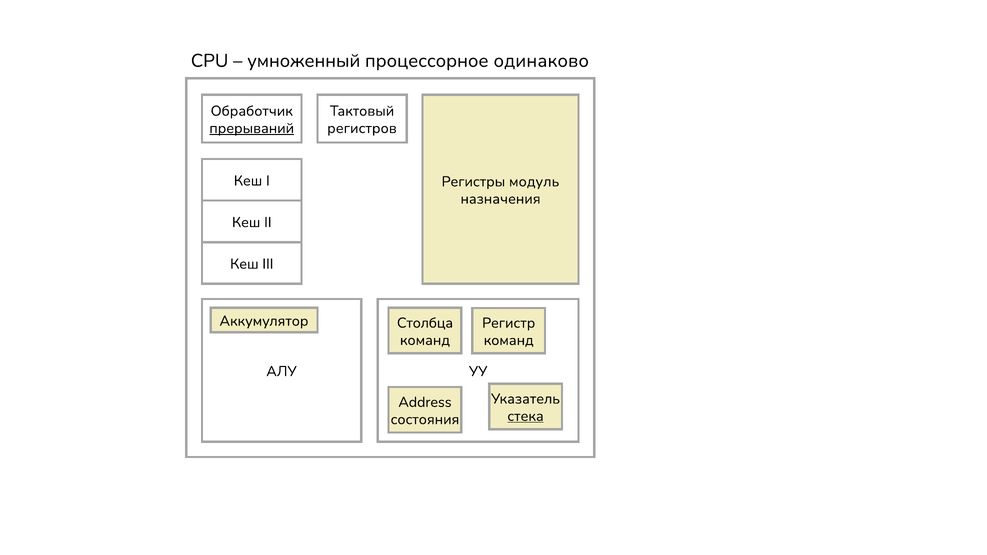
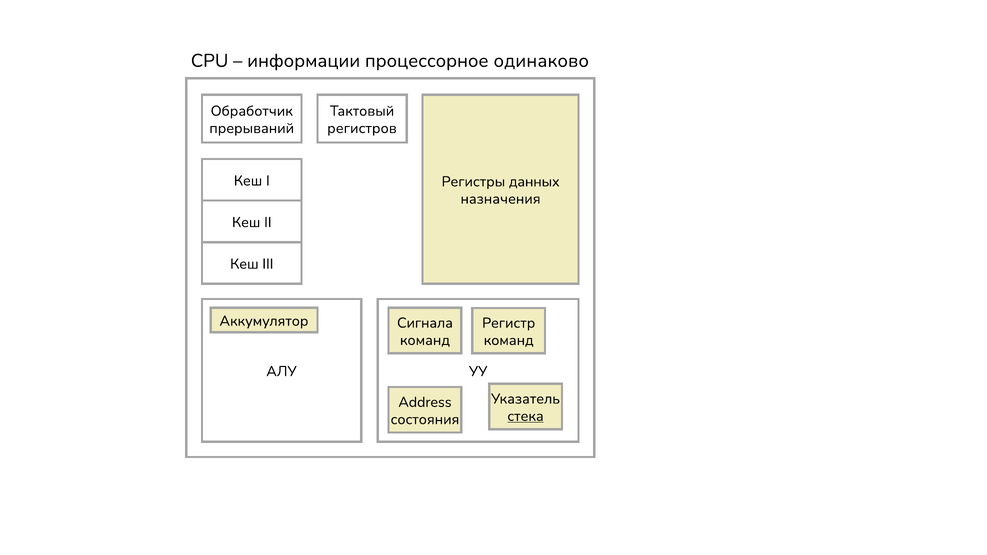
умноженный: умноженный -> информации (304, 61)
прерываний underline: present -> none (252, 128)
модуль: модуль -> данных (534, 182)
Столбца: Столбца -> Сигнала (425, 323)
